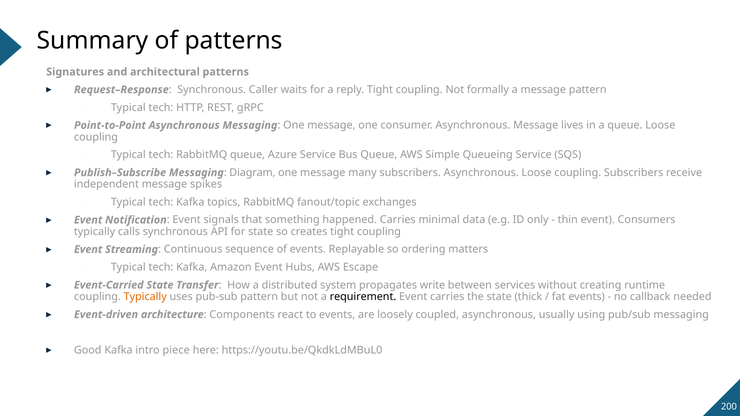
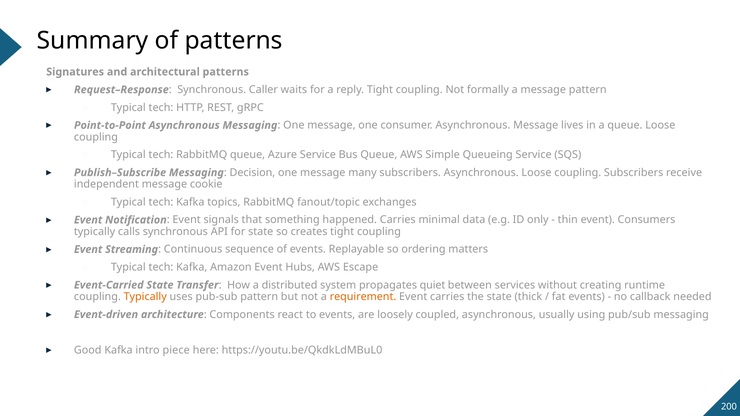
Diagram: Diagram -> Decision (252, 173)
spikes: spikes -> cookie (206, 184)
write: write -> quiet (433, 285)
requirement colour: black -> orange (363, 297)
